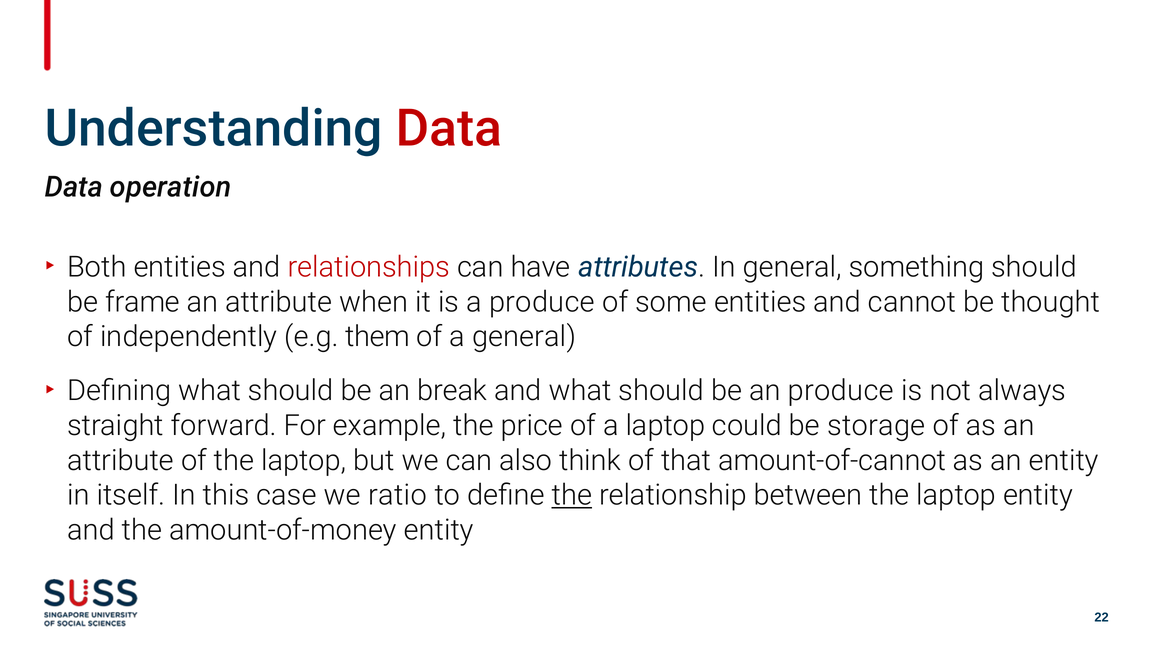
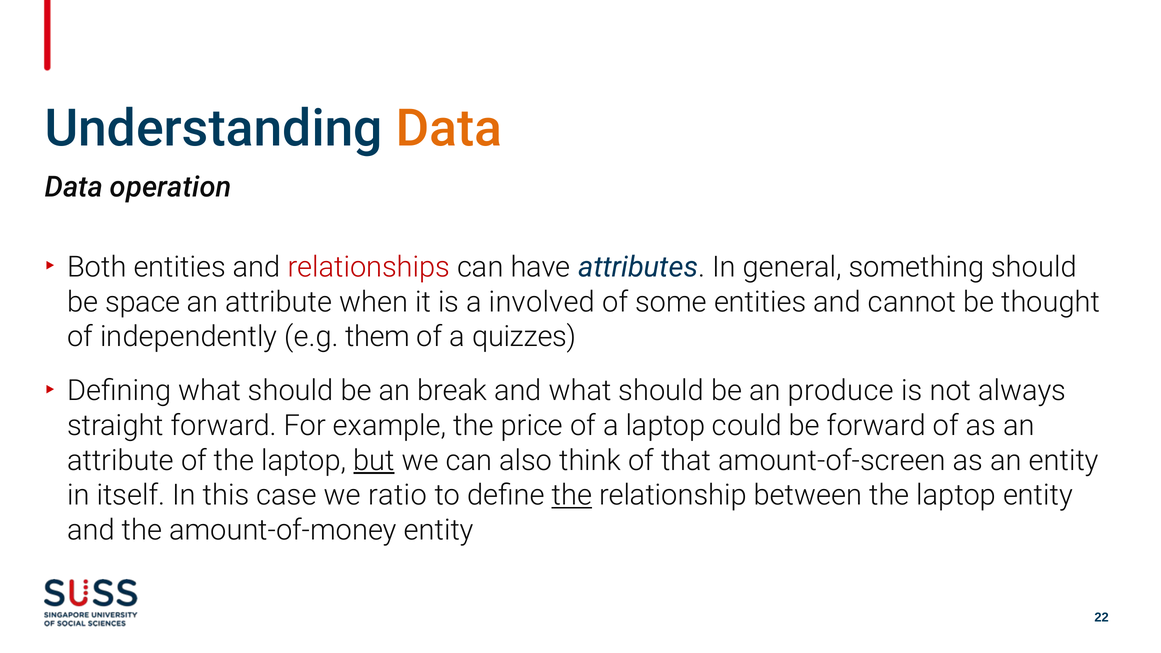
Data colour: red -> orange (449, 129)
frame: frame -> space (143, 302)
a produce: produce -> involved (542, 302)
a general: general -> quizzes (524, 337)
be storage: storage -> forward (876, 426)
but underline: none -> present (374, 461)
amount-of-cannot: amount-of-cannot -> amount-of-screen (832, 461)
